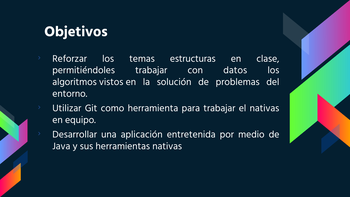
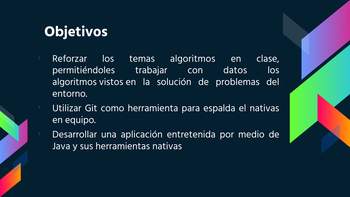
temas estructuras: estructuras -> algoritmos (193, 59)
para trabajar: trabajar -> espalda (219, 108)
